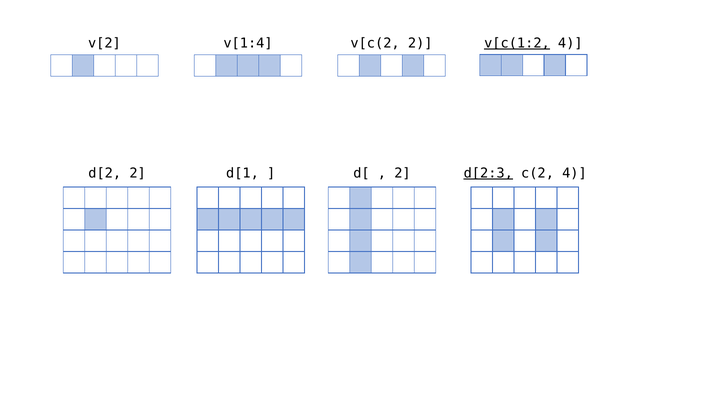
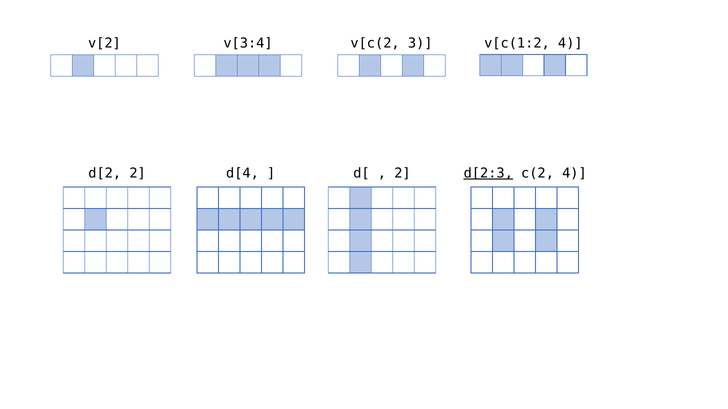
v[c(1:2 underline: present -> none (517, 43)
v[1:4: v[1:4 -> v[3:4 (248, 43)
v[c(2 2: 2 -> 3 (420, 43)
d[1: d[1 -> d[4 (242, 173)
